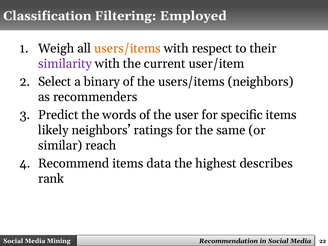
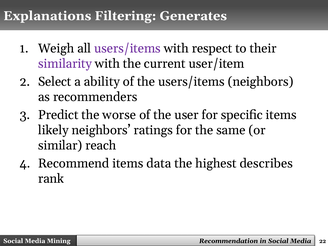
Classification: Classification -> Explanations (47, 16)
Employed: Employed -> Generates (193, 16)
users/items colour: orange -> purple (127, 48)
binary: binary -> ability (102, 82)
words: words -> worse (119, 115)
